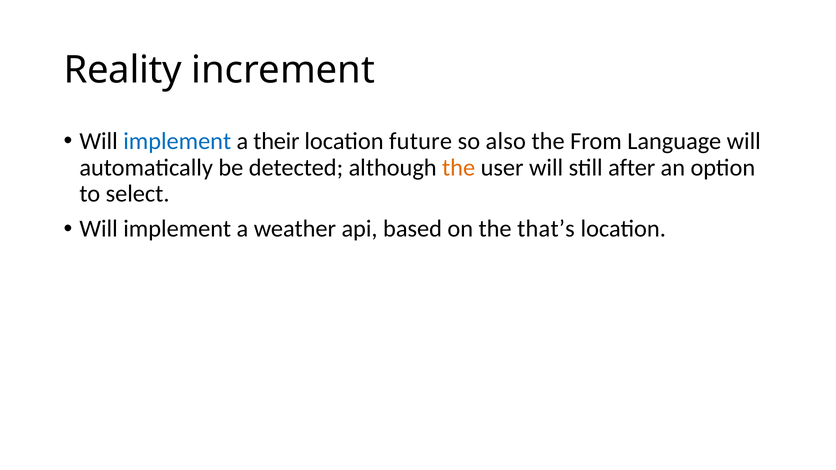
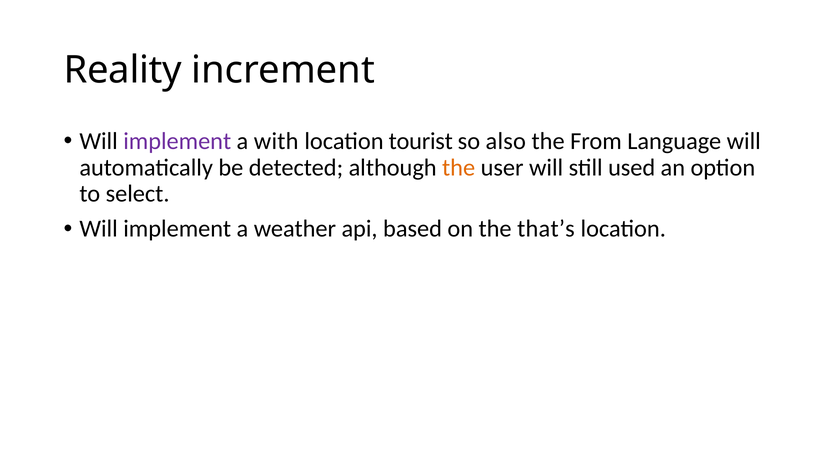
implement colour: blue -> purple (177, 141)
their: their -> with (276, 141)
future: future -> tourist (421, 141)
after: after -> used (632, 168)
